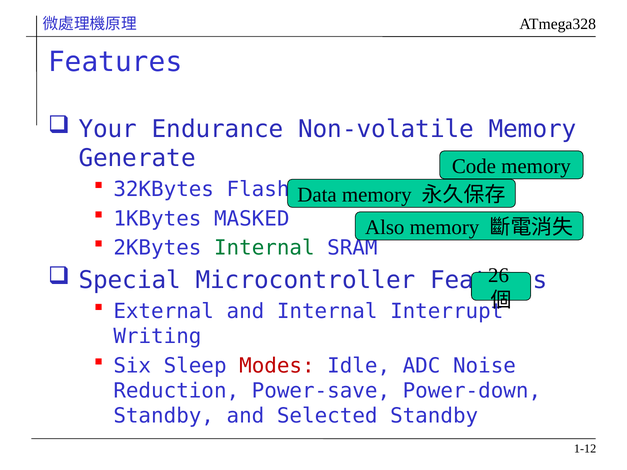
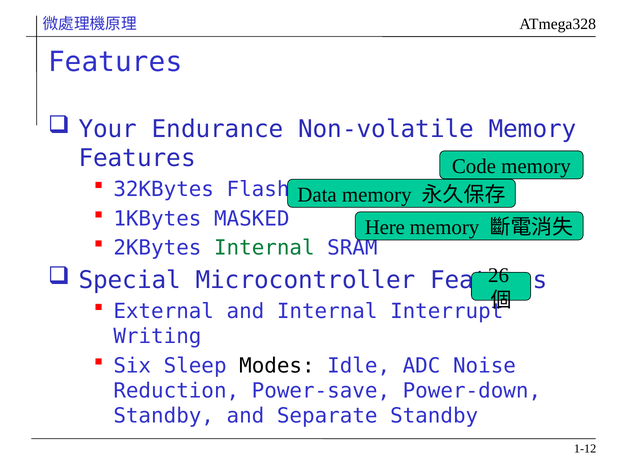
Generate: Generate -> Features (137, 158)
Also: Also -> Here (385, 228)
Modes colour: red -> black (277, 366)
Selected: Selected -> Separate (327, 416)
